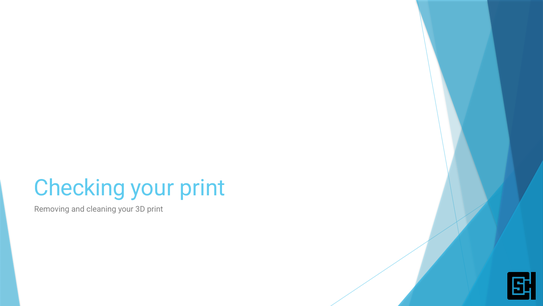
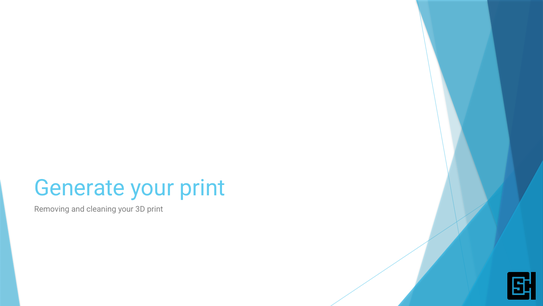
Checking: Checking -> Generate (80, 188)
